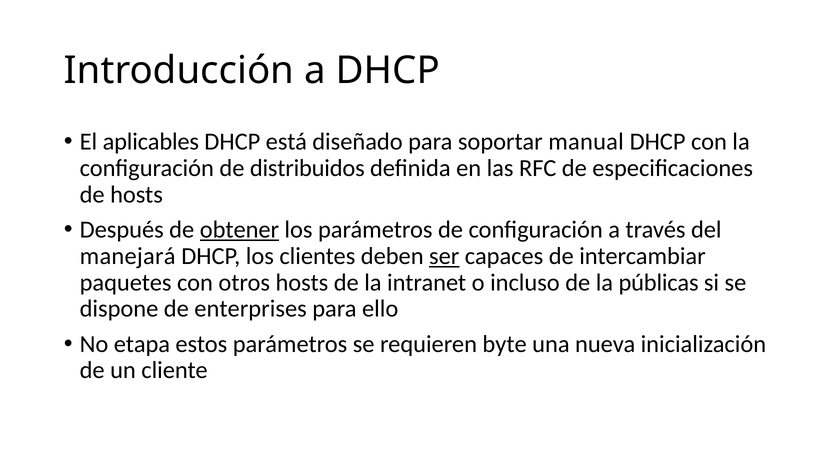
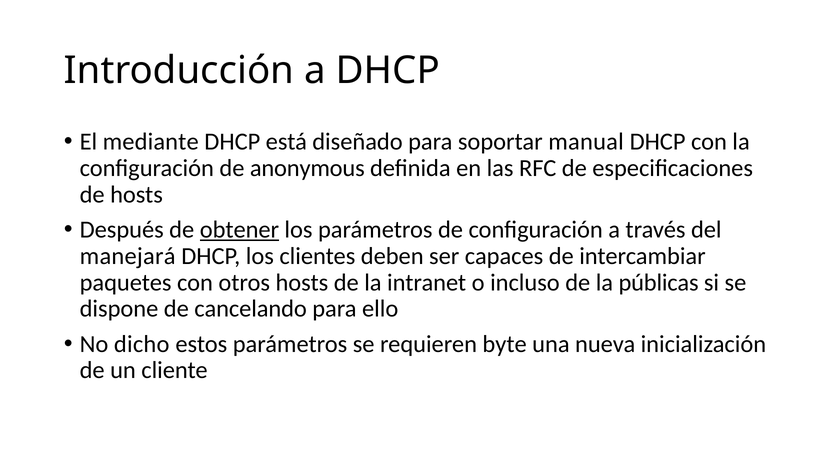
aplicables: aplicables -> mediante (151, 142)
distribuidos: distribuidos -> anonymous (307, 168)
ser underline: present -> none (444, 256)
enterprises: enterprises -> cancelando (251, 309)
etapa: etapa -> dicho (142, 344)
